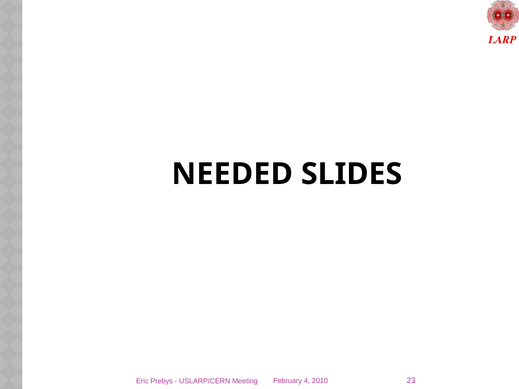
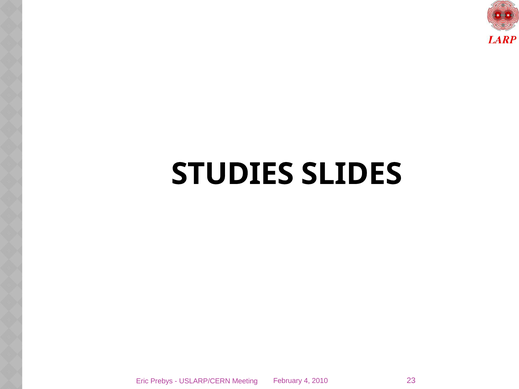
NEEDED: NEEDED -> STUDIES (232, 174)
